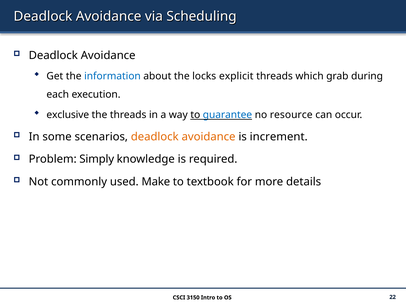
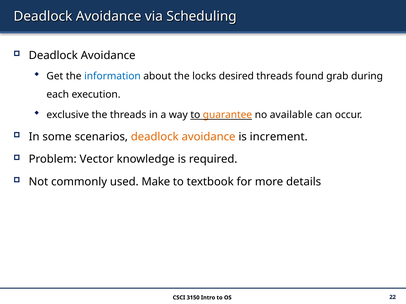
explicit: explicit -> desired (236, 76)
which: which -> found (310, 76)
guarantee colour: blue -> orange (227, 115)
resource: resource -> available (291, 115)
Simply: Simply -> Vector (97, 159)
